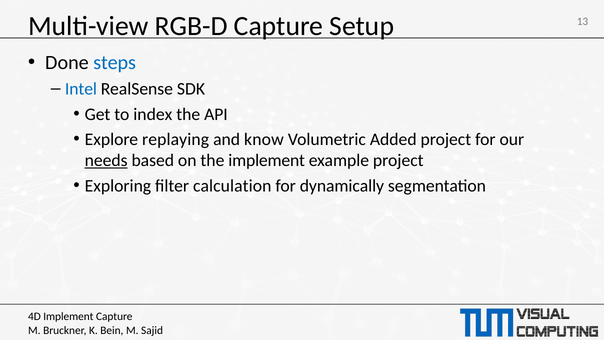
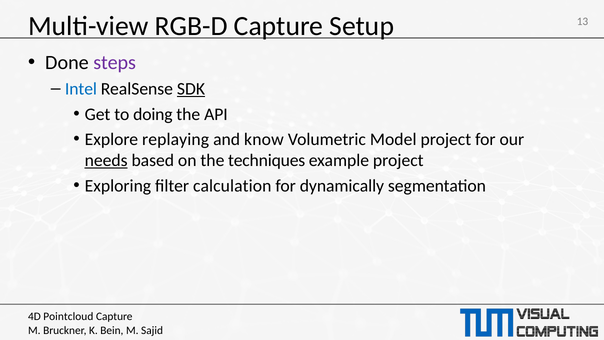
steps colour: blue -> purple (115, 62)
SDK underline: none -> present (191, 89)
index: index -> doing (153, 114)
Added: Added -> Model (393, 139)
the implement: implement -> techniques (267, 160)
Implement: Implement -> Pointcloud (68, 317)
